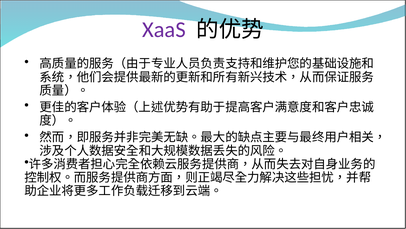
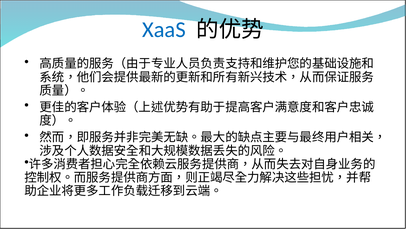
XaaS colour: purple -> blue (164, 30)
